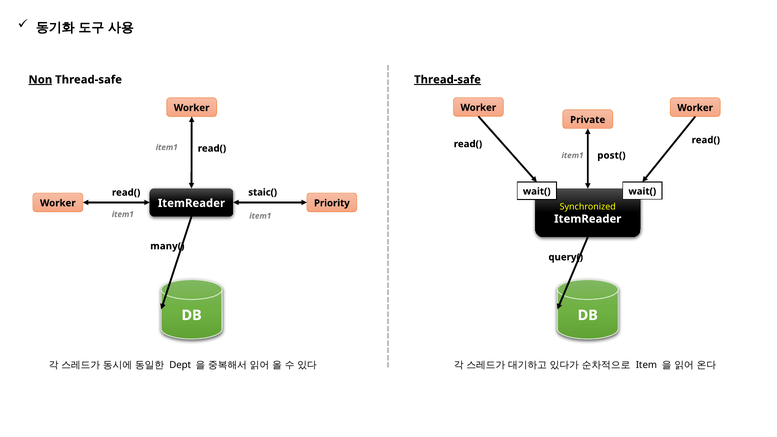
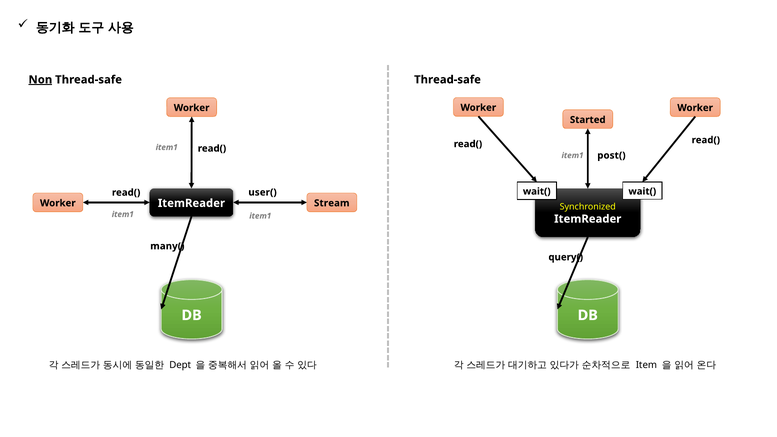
Thread-safe underline: present -> none (448, 80)
Private: Private -> Started (588, 120)
staic(: staic( -> user( (263, 192)
Priority: Priority -> Stream (332, 203)
